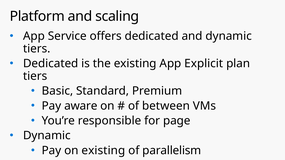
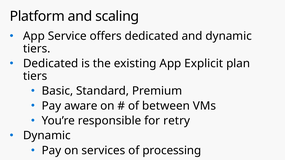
page: page -> retry (177, 121)
on existing: existing -> services (103, 151)
parallelism: parallelism -> processing (172, 151)
